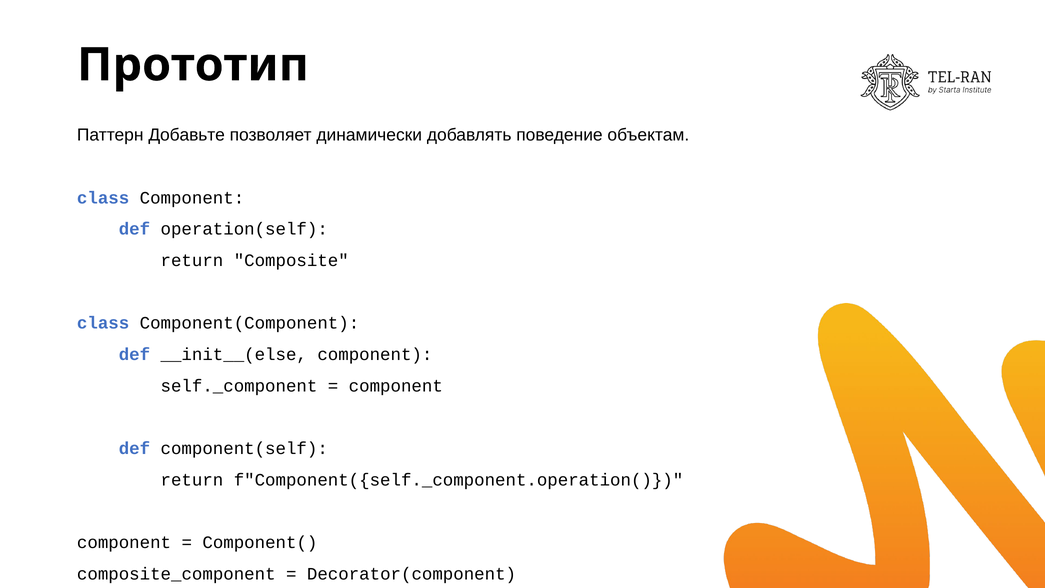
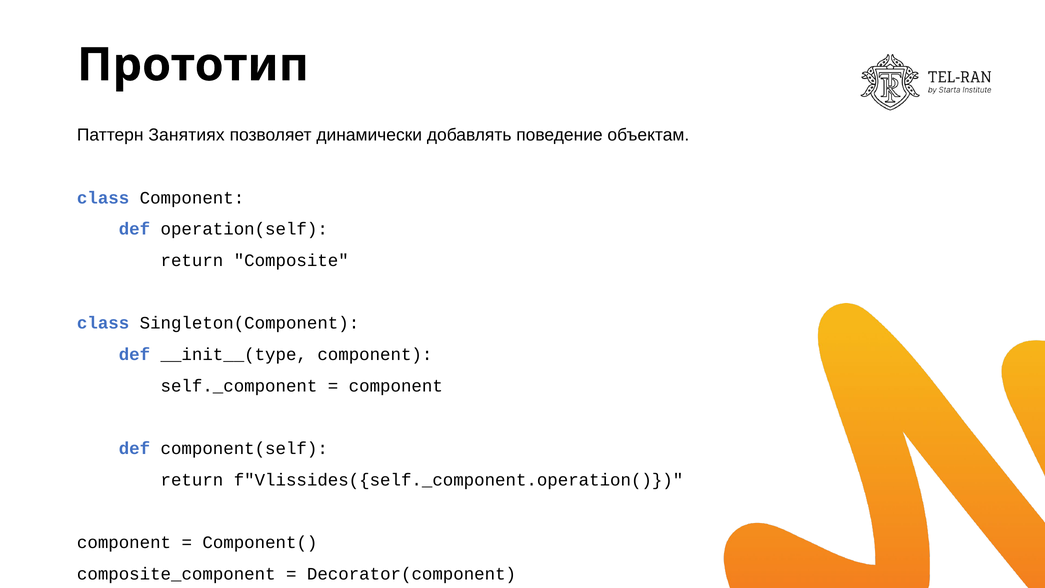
Добавьте: Добавьте -> Занятиях (186, 135)
Component(Component: Component(Component -> Singleton(Component (249, 323)
__init__(else: __init__(else -> __init__(type (234, 354)
f"Component({self._component.operation(: f"Component({self._component.operation( -> f"Vlissides({self._component.operation( (459, 480)
